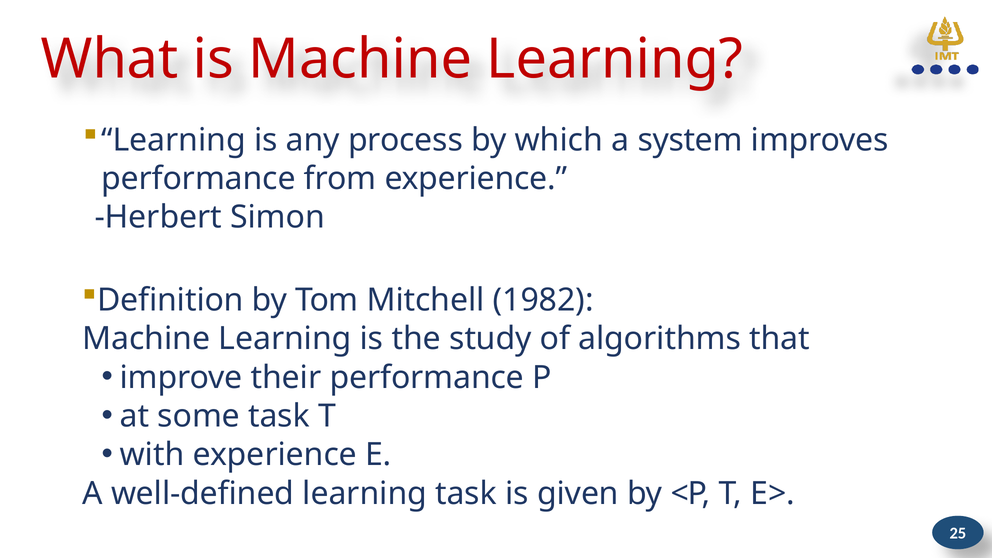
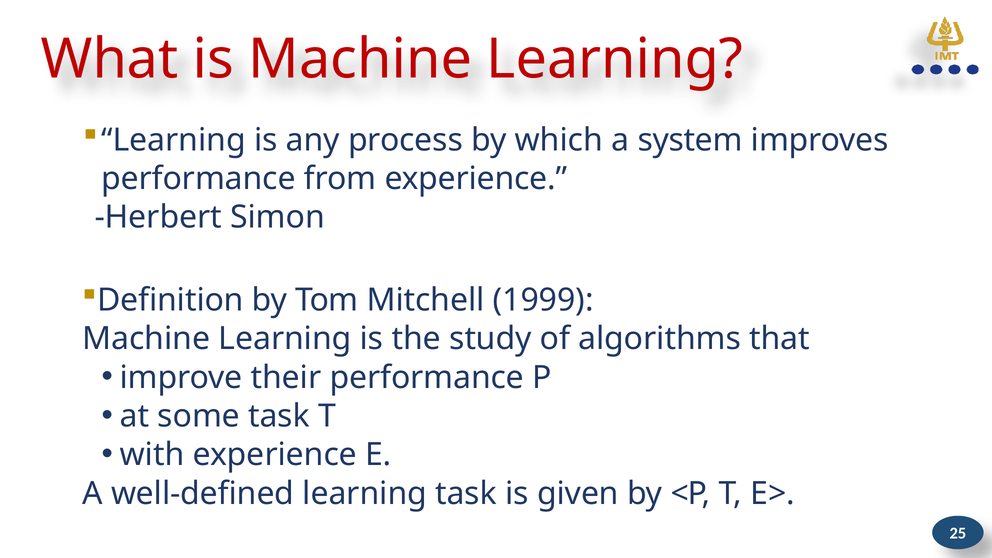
1982: 1982 -> 1999 (543, 300)
